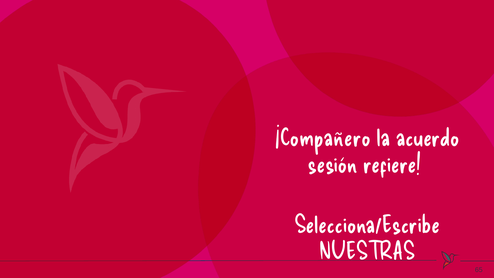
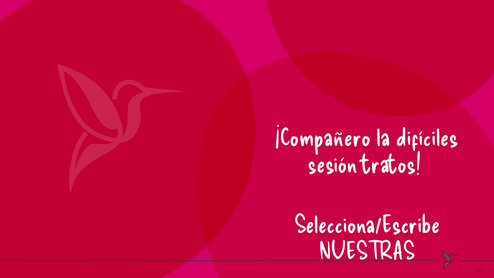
acuerdo: acuerdo -> difíciles (427, 138)
refiere: refiere -> tratos (392, 165)
